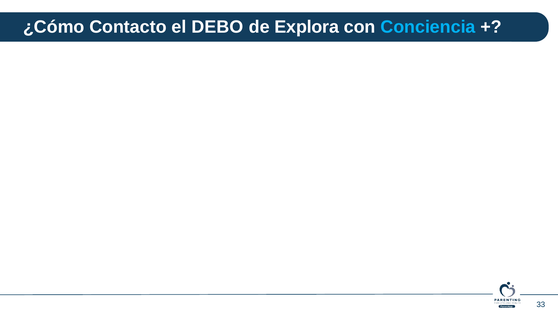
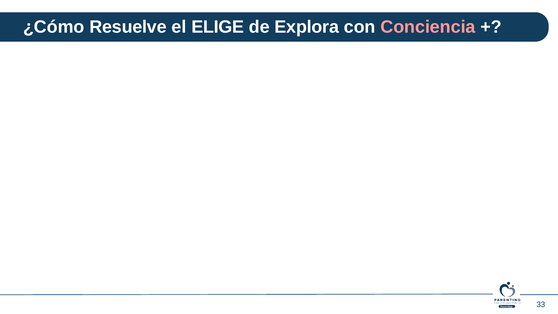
Contacto: Contacto -> Resuelve (128, 27)
DEBO: DEBO -> ELIGE (218, 27)
Conciencia colour: light blue -> pink (428, 27)
